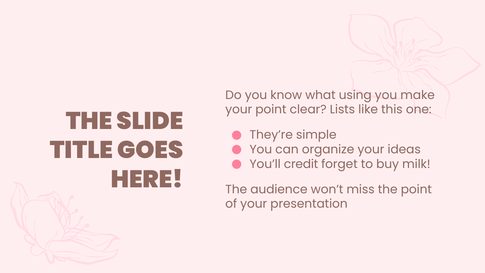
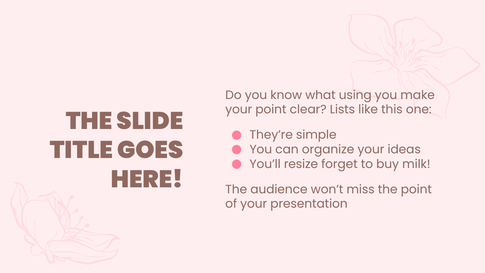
credit: credit -> resize (301, 164)
